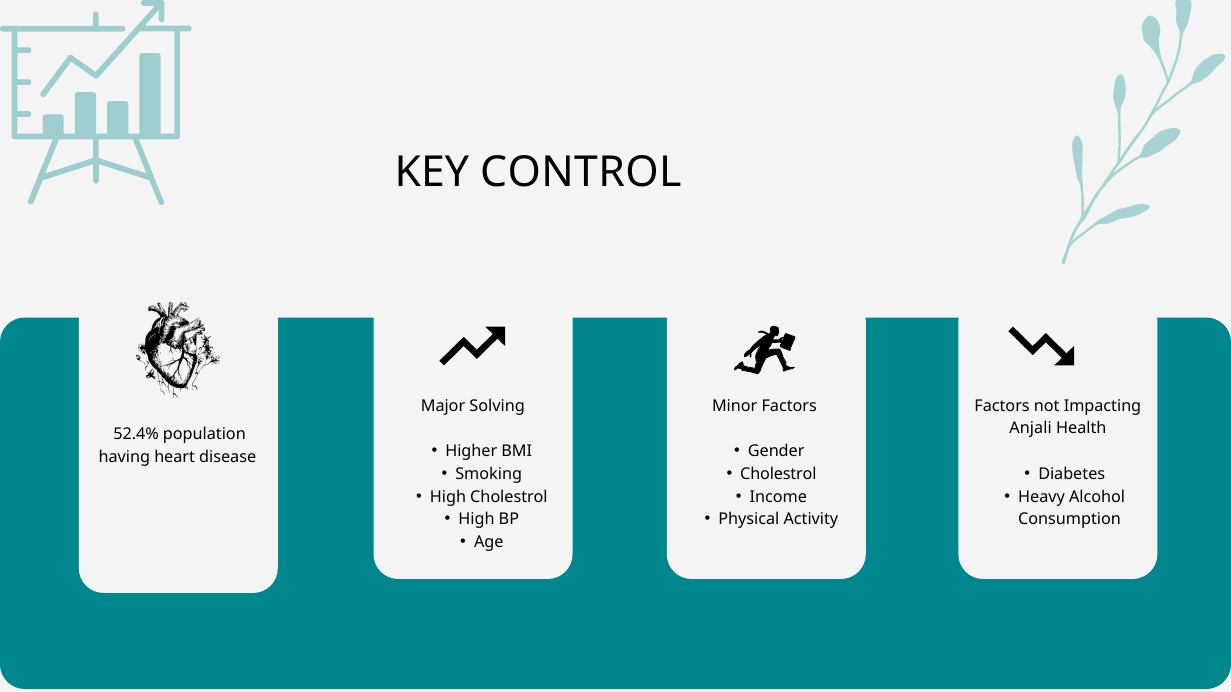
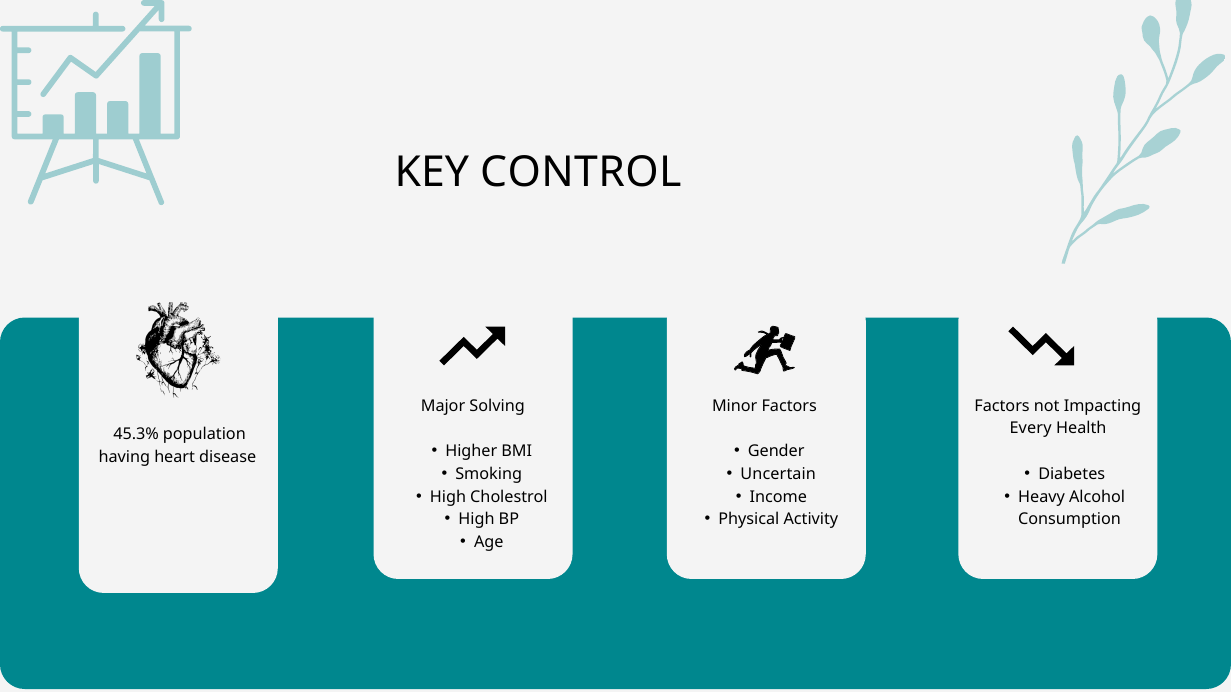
Anjali: Anjali -> Every (1031, 429)
52.4%: 52.4% -> 45.3% (136, 435)
Cholestrol: Cholestrol -> Uncertain (778, 474)
